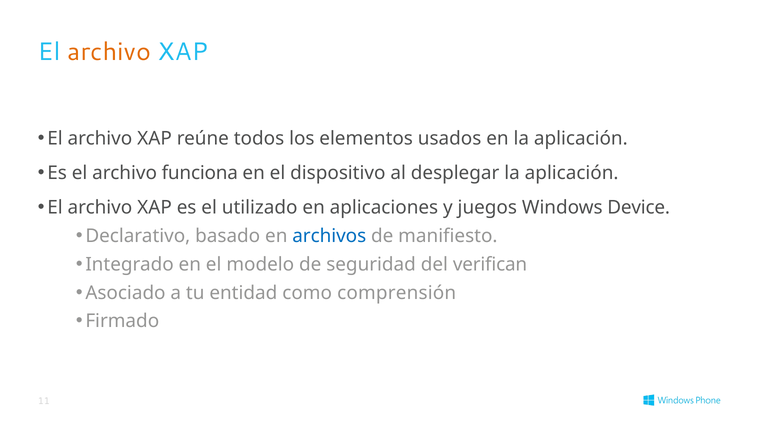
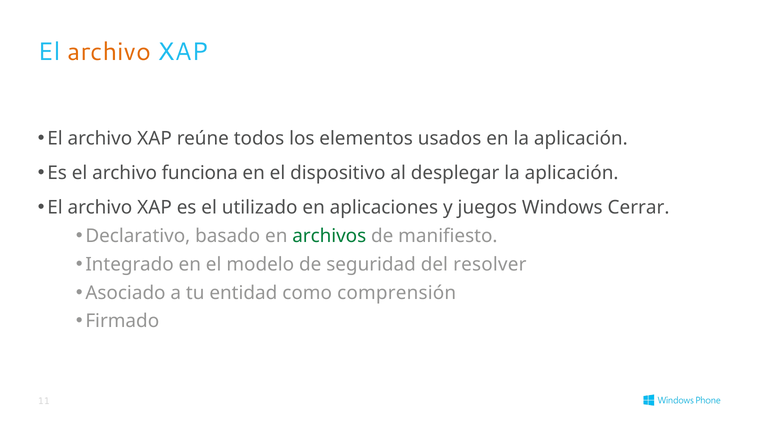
Device: Device -> Cerrar (639, 208)
archivos colour: blue -> green (329, 236)
verifican: verifican -> resolver (490, 264)
